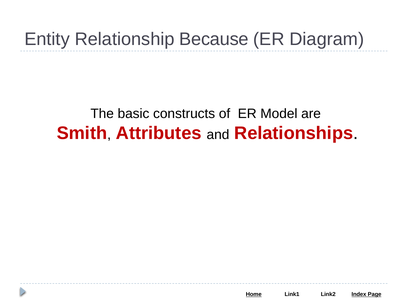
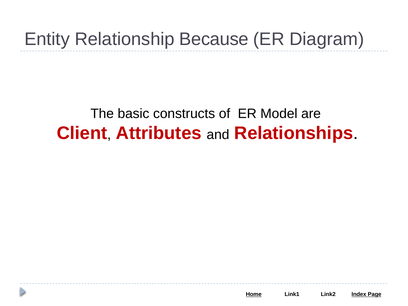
Smith: Smith -> Client (82, 133)
